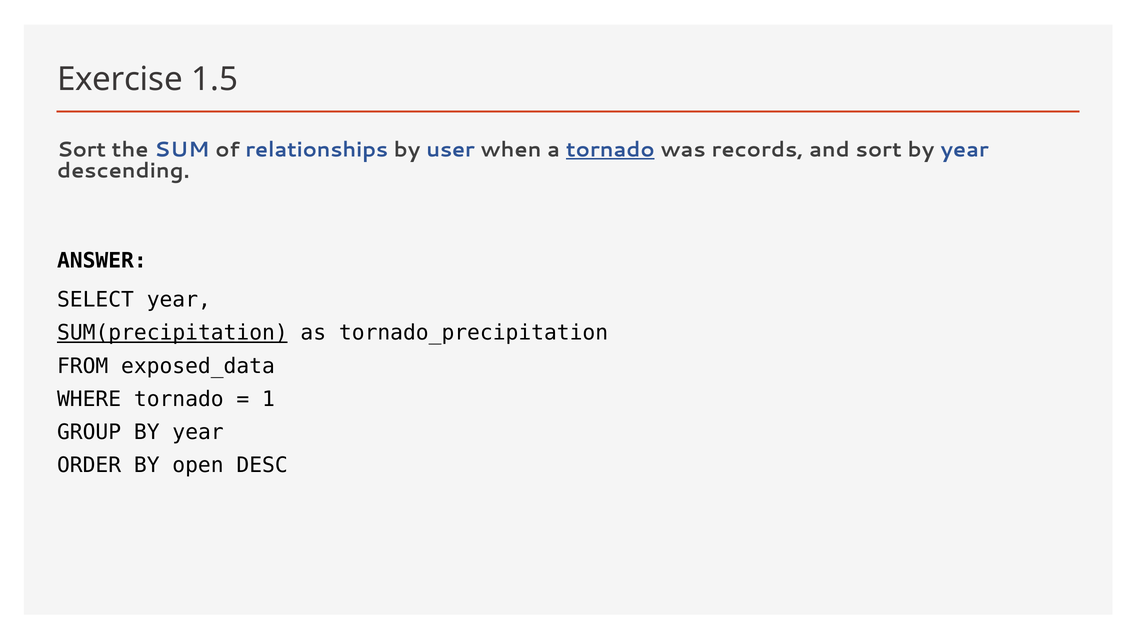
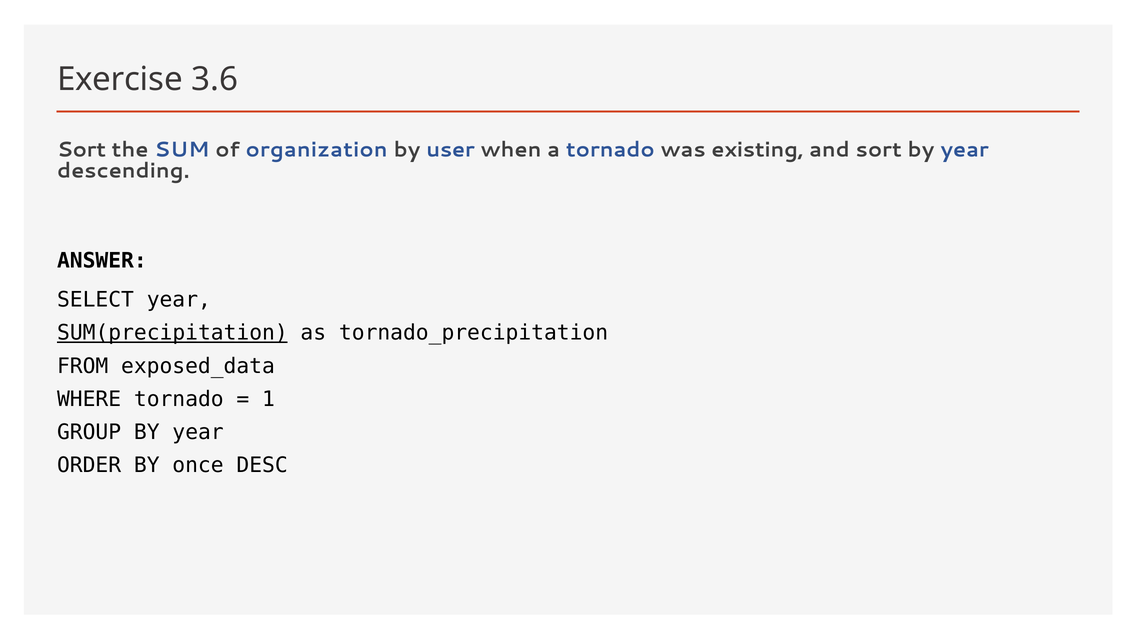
1.5: 1.5 -> 3.6 (215, 80)
relationships: relationships -> organization (317, 150)
tornado underline: present -> none (610, 150)
records: records -> existing (758, 150)
open: open -> once (198, 465)
